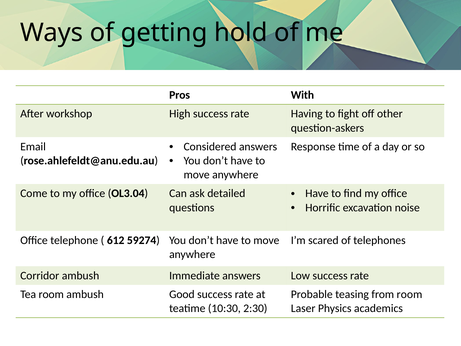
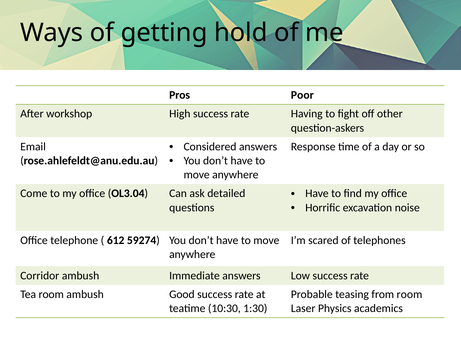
With: With -> Poor (302, 95)
2:30: 2:30 -> 1:30 (255, 308)
